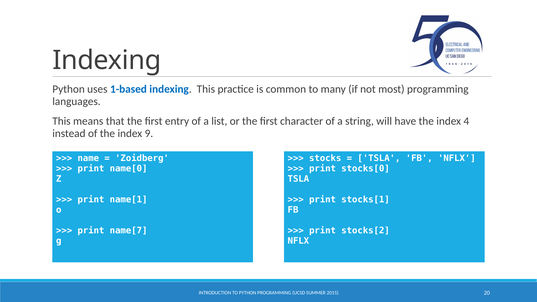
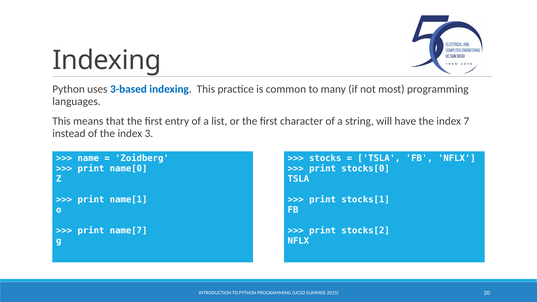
1-based: 1-based -> 3-based (128, 89)
4: 4 -> 7 (466, 121)
9: 9 -> 3 (149, 133)
